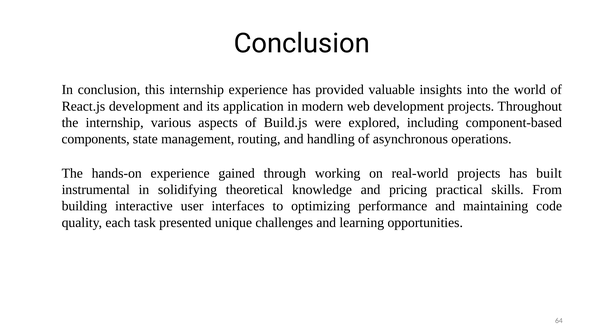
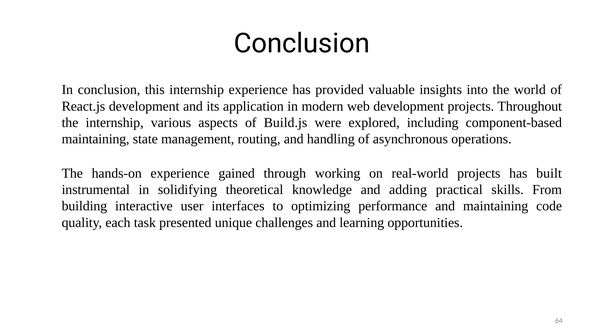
components: components -> maintaining (96, 139)
pricing: pricing -> adding (408, 190)
